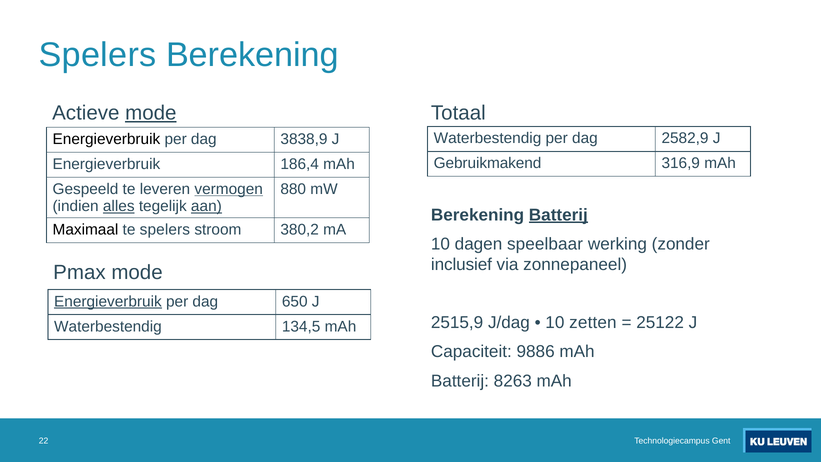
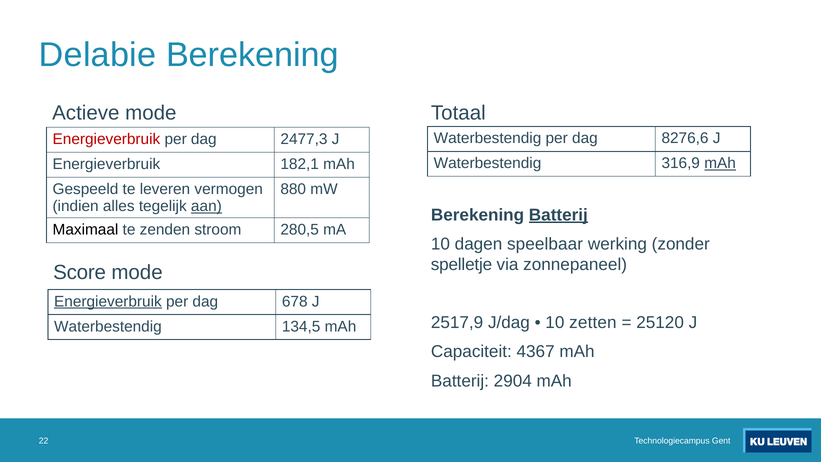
Spelers: Spelers -> Delabie (98, 55)
mode underline: present -> none (151, 113)
2582,9: 2582,9 -> 8276,6 (685, 138)
Energieverbruik colour: black -> red (106, 139)
3838,9: 3838,9 -> 2477,3 (304, 139)
Gebruikmakend: Gebruikmakend -> Waterbestendig (487, 163)
mAh underline: none -> present (720, 163)
186,4: 186,4 -> 182,1 (300, 164)
vermogen underline: present -> none (229, 189)
alles underline: present -> none (119, 206)
te spelers: spelers -> zenden (165, 230)
380,2: 380,2 -> 280,5 (300, 230)
inclusief: inclusief -> spelletje (461, 264)
Pmax: Pmax -> Score (80, 272)
650: 650 -> 678 (295, 301)
2515,9: 2515,9 -> 2517,9 (457, 323)
25122: 25122 -> 25120 (660, 323)
9886: 9886 -> 4367 (536, 352)
8263: 8263 -> 2904 (513, 381)
